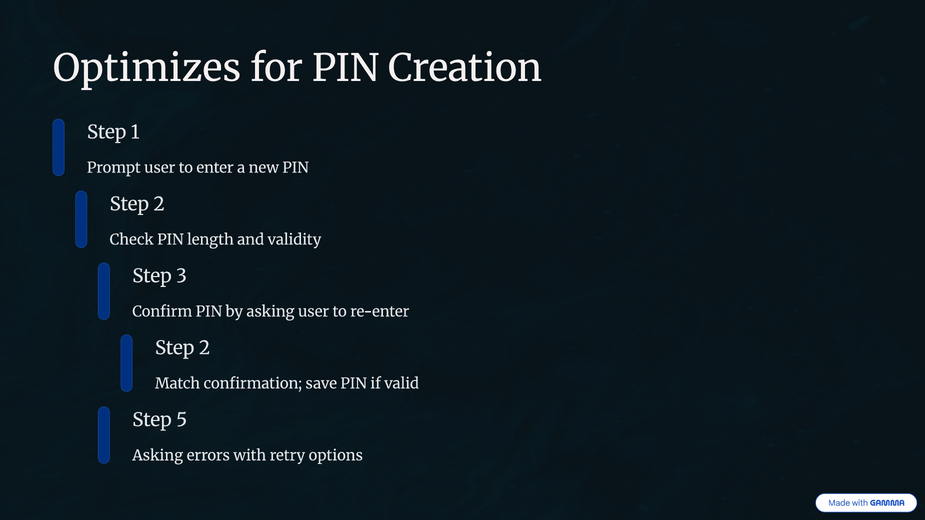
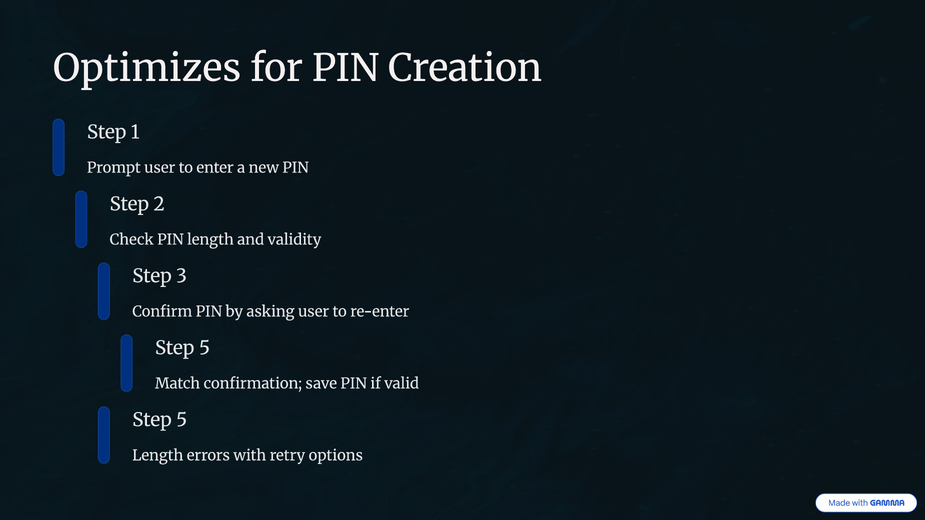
2: 2 -> 5 (205, 348)
Asking: Asking -> Length (158, 456)
